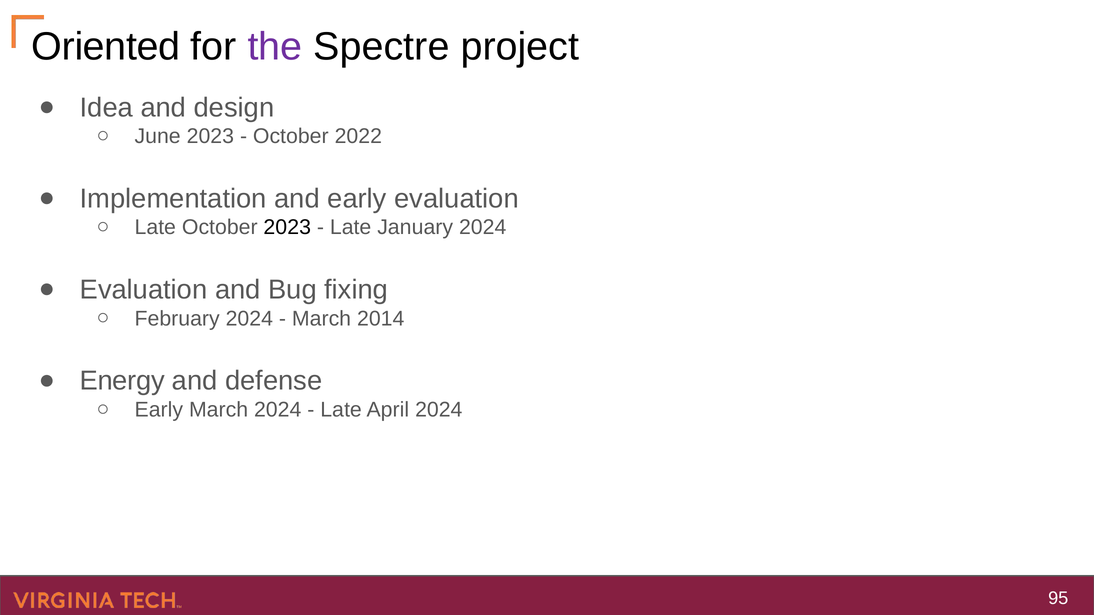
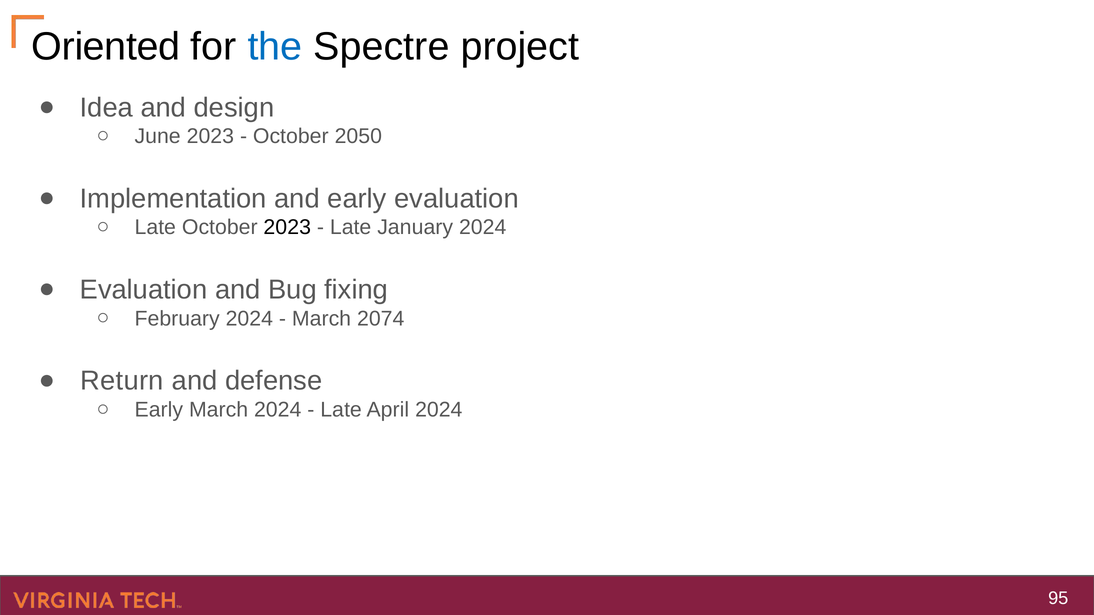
the colour: purple -> blue (275, 47)
2022: 2022 -> 2050 (358, 136)
2014: 2014 -> 2074 (381, 319)
Energy: Energy -> Return (122, 381)
